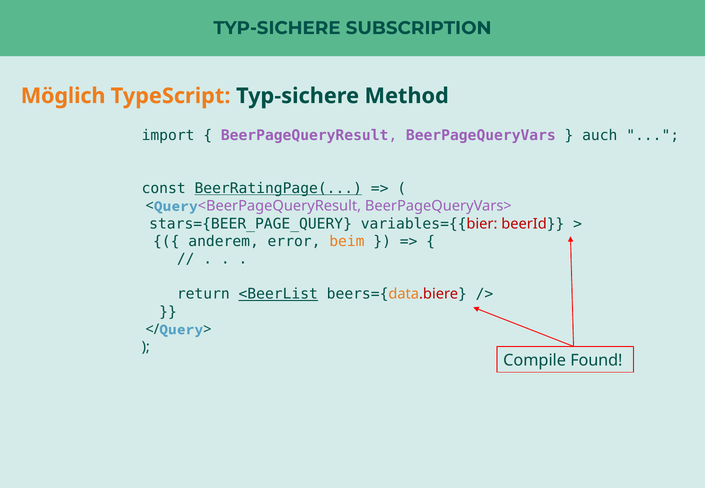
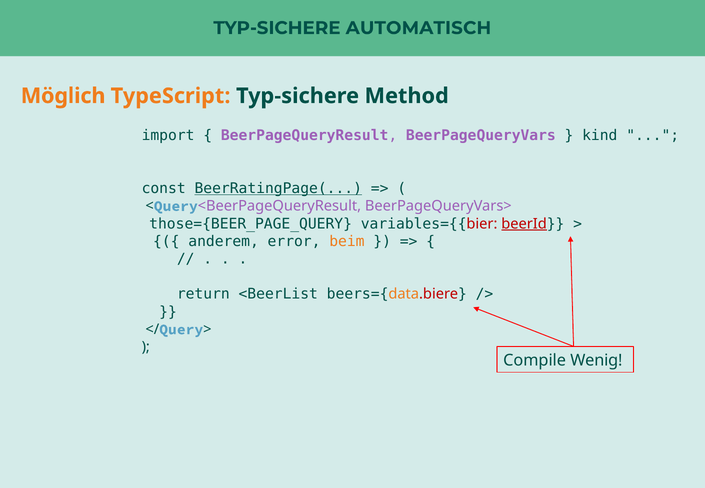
SUBSCRIPTION: SUBSCRIPTION -> AUTOMATISCH (418, 28)
auch: auch -> kind (600, 136)
stars={BEER_PAGE_QUERY: stars={BEER_PAGE_QUERY -> those={BEER_PAGE_QUERY (251, 224)
beerId underline: none -> present (524, 224)
<BeerList underline: present -> none (278, 294)
Found: Found -> Wenig (596, 361)
